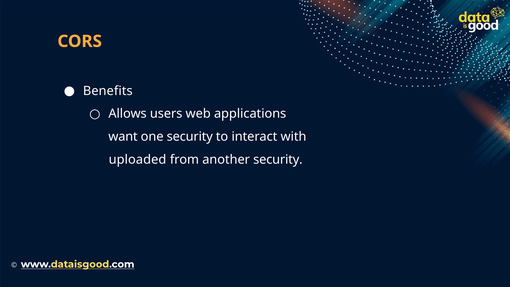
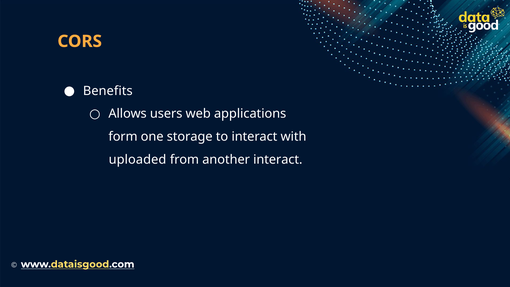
want: want -> form (123, 137)
one security: security -> storage (190, 137)
another security: security -> interact (278, 160)
